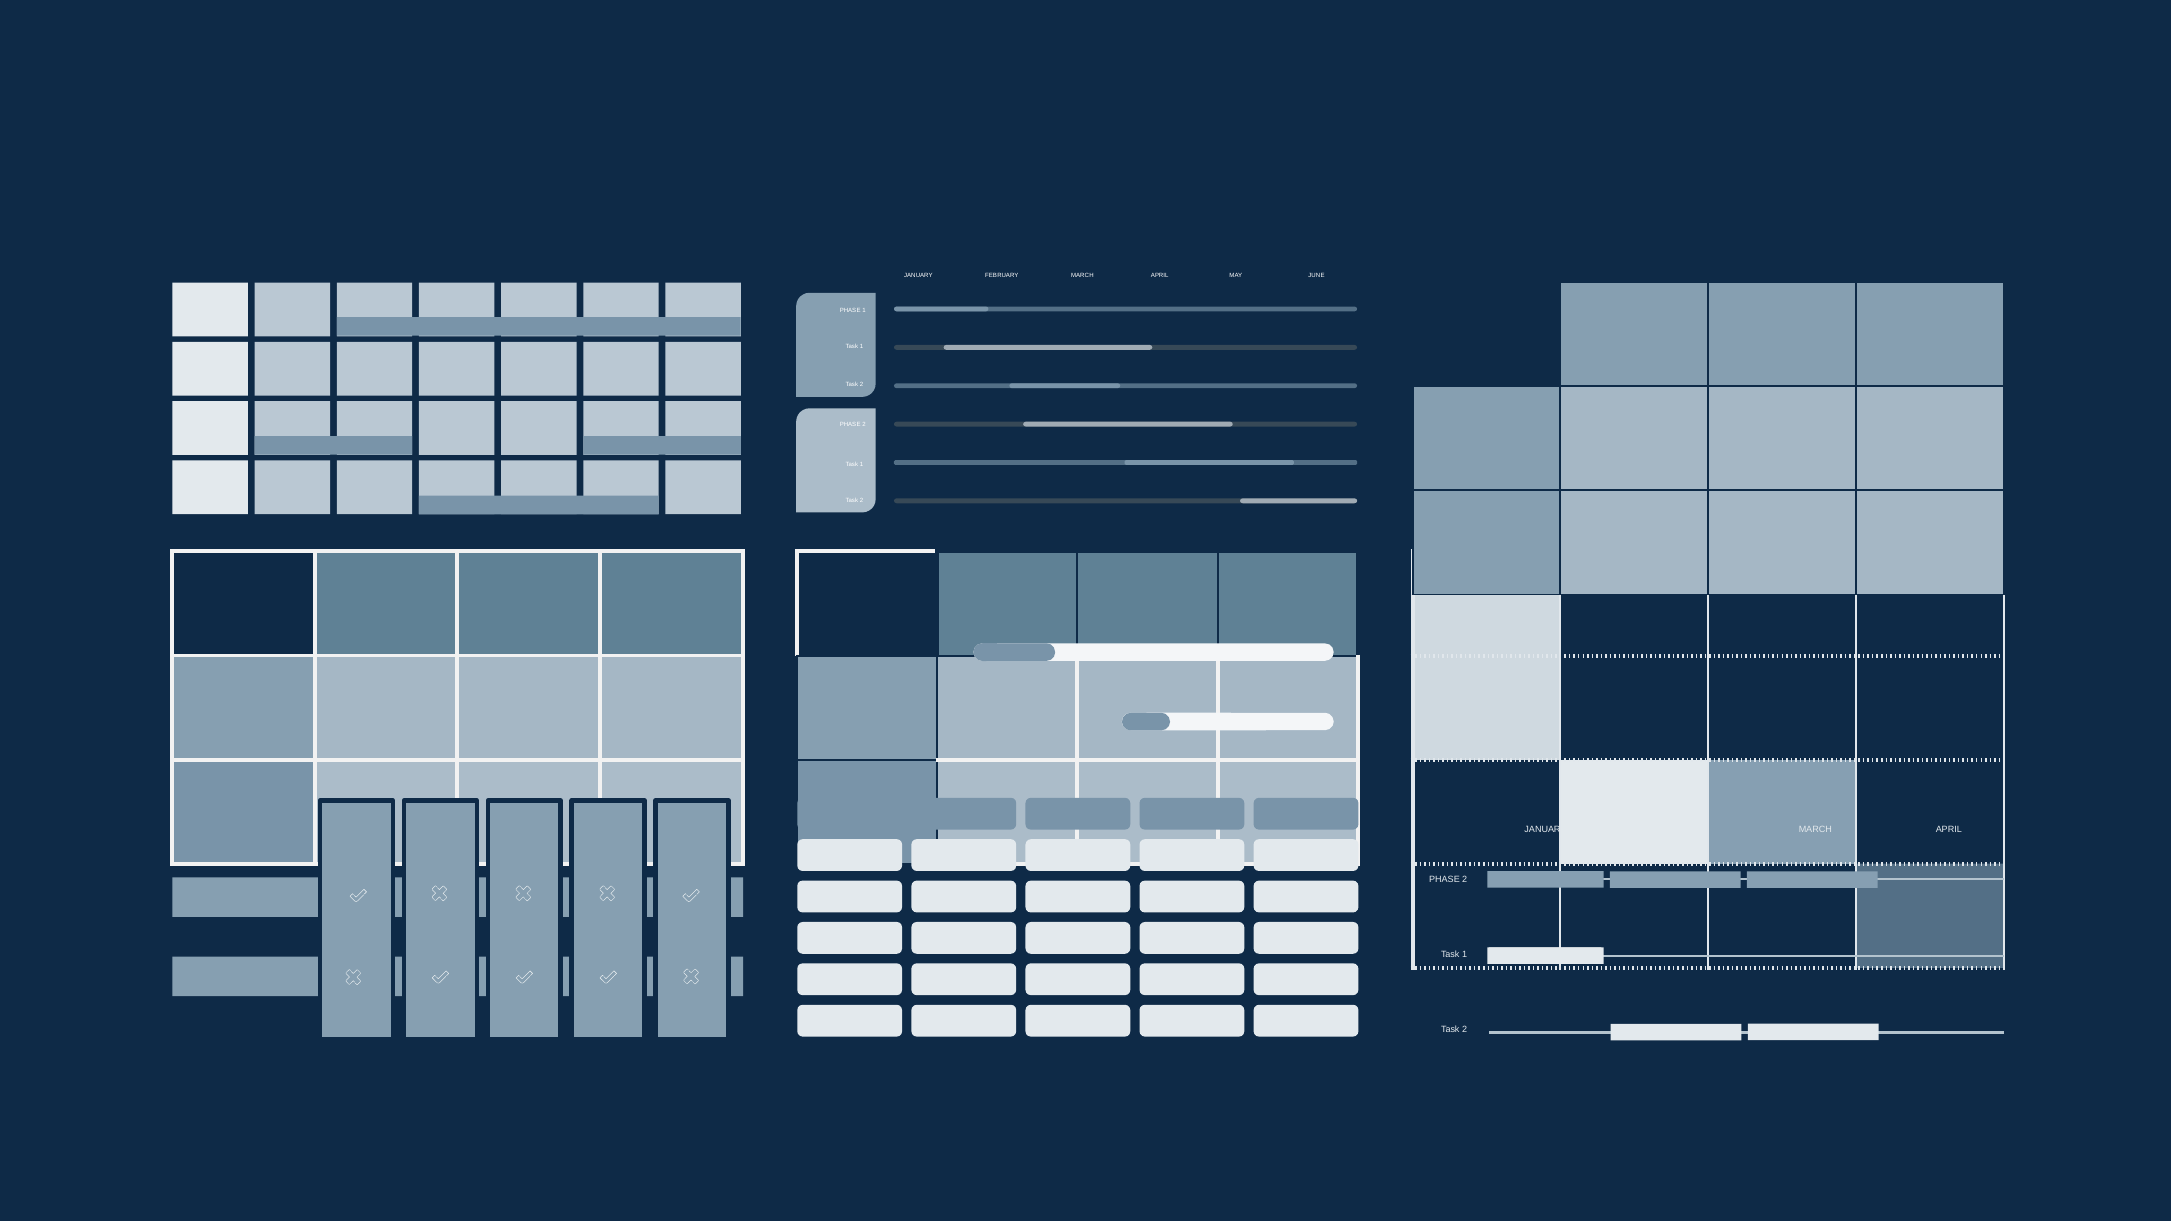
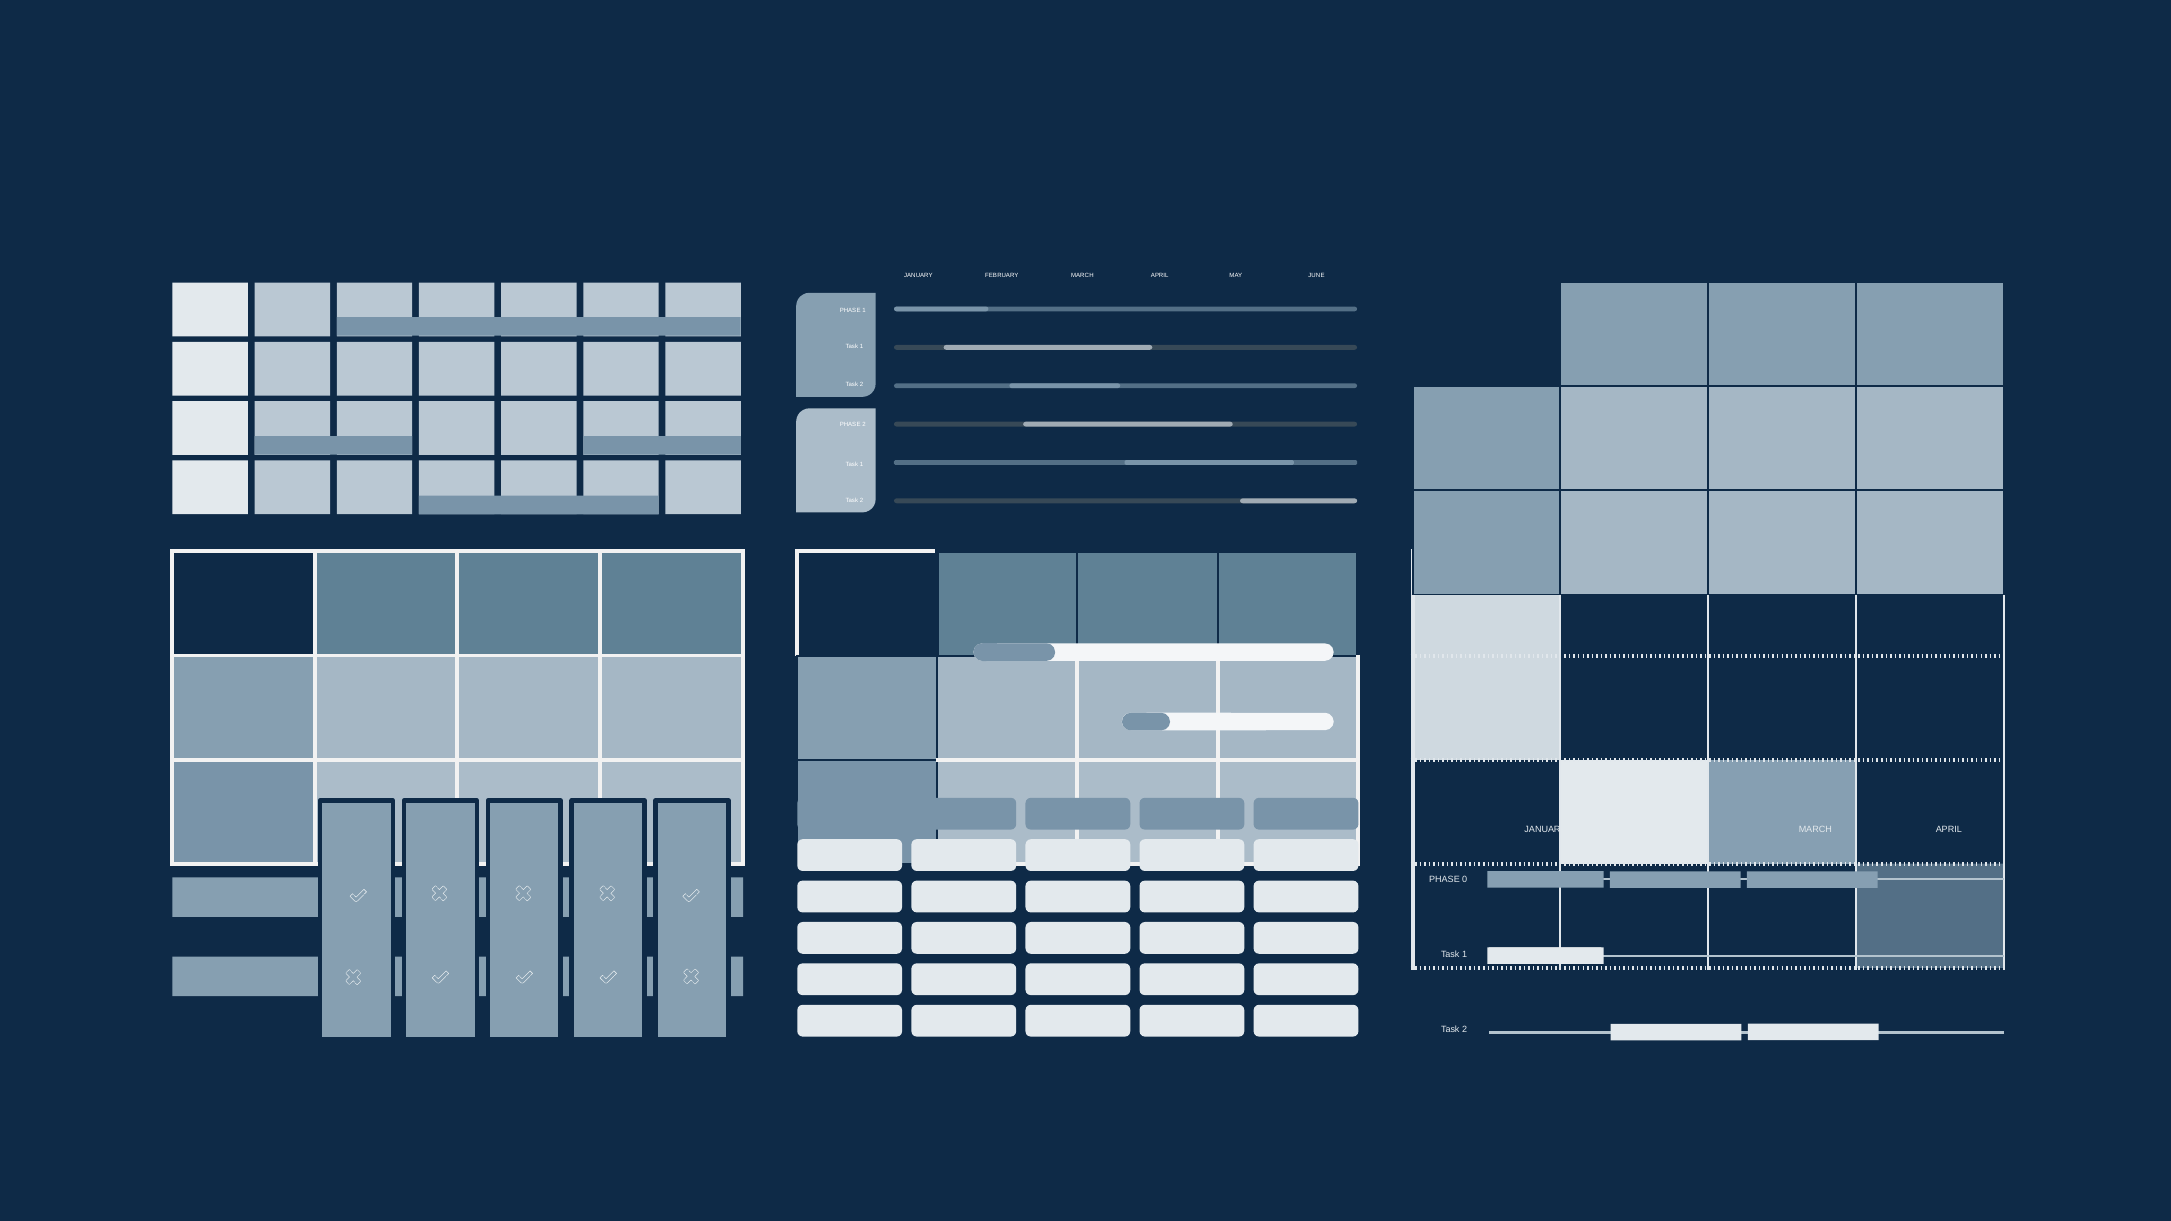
2: 2 -> 0 (1465, 880)
